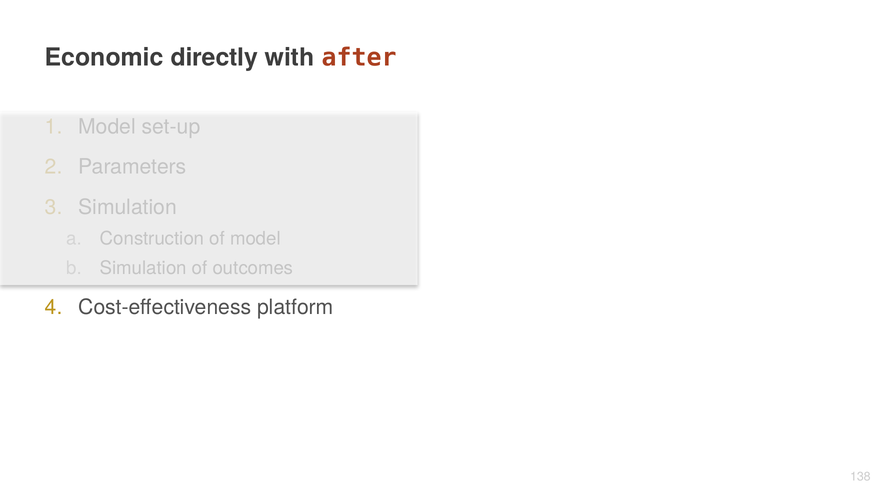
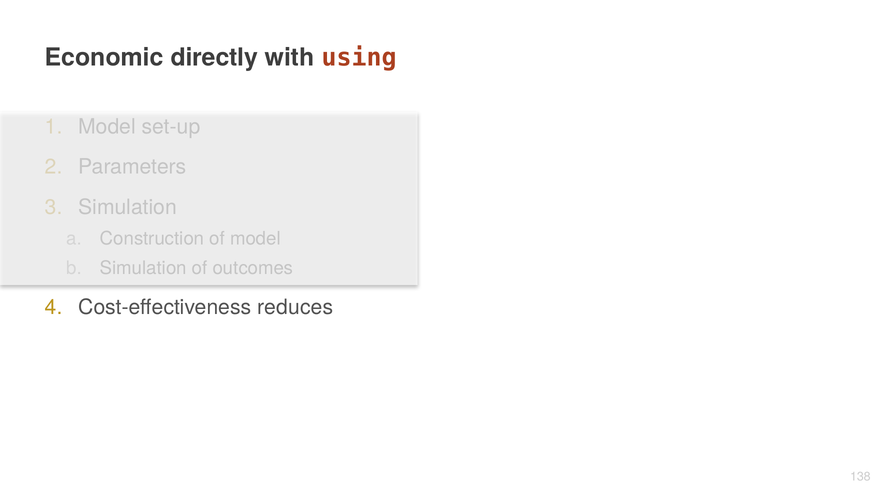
after: after -> using (359, 58)
platform: platform -> reduces (295, 307)
